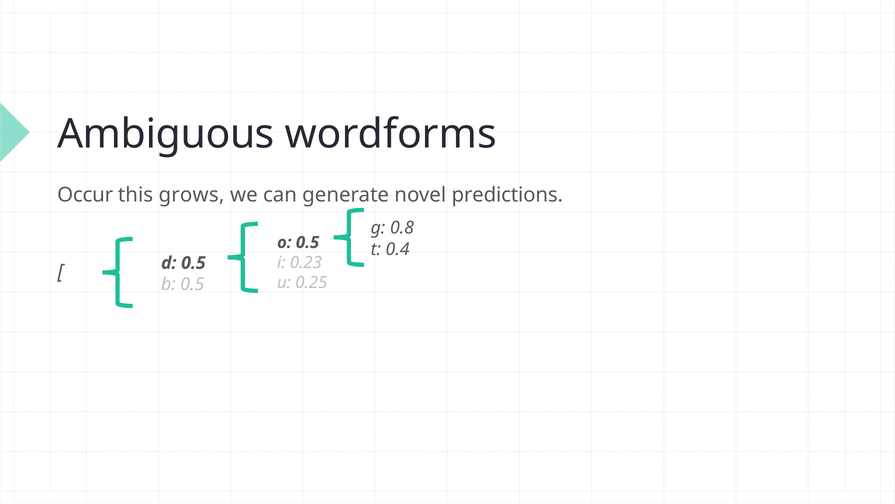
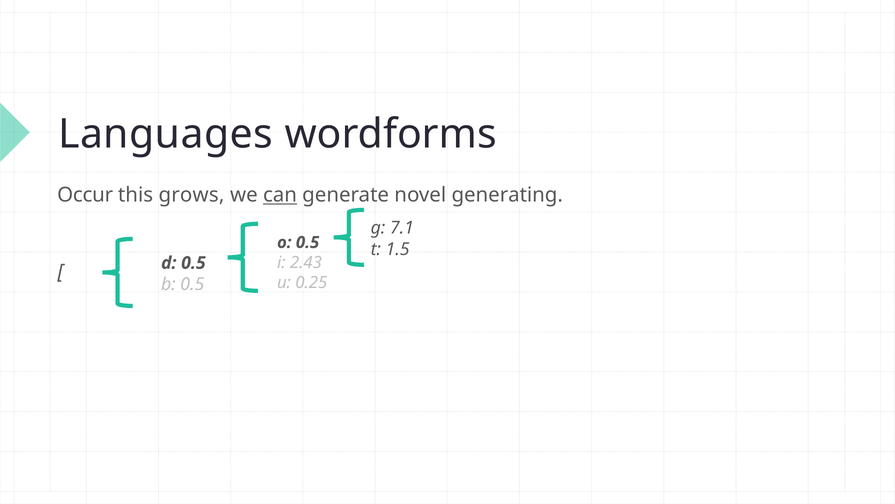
Ambiguous: Ambiguous -> Languages (166, 134)
can underline: none -> present (280, 195)
predictions: predictions -> generating (507, 195)
0.8: 0.8 -> 7.1 (402, 228)
0.4: 0.4 -> 1.5 (398, 249)
0.23: 0.23 -> 2.43 (306, 262)
